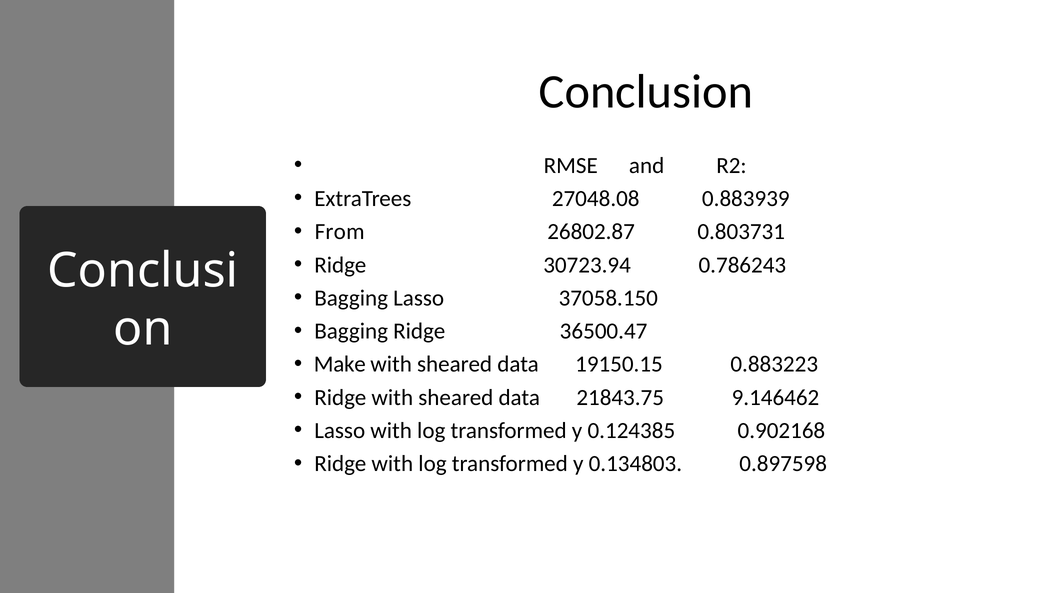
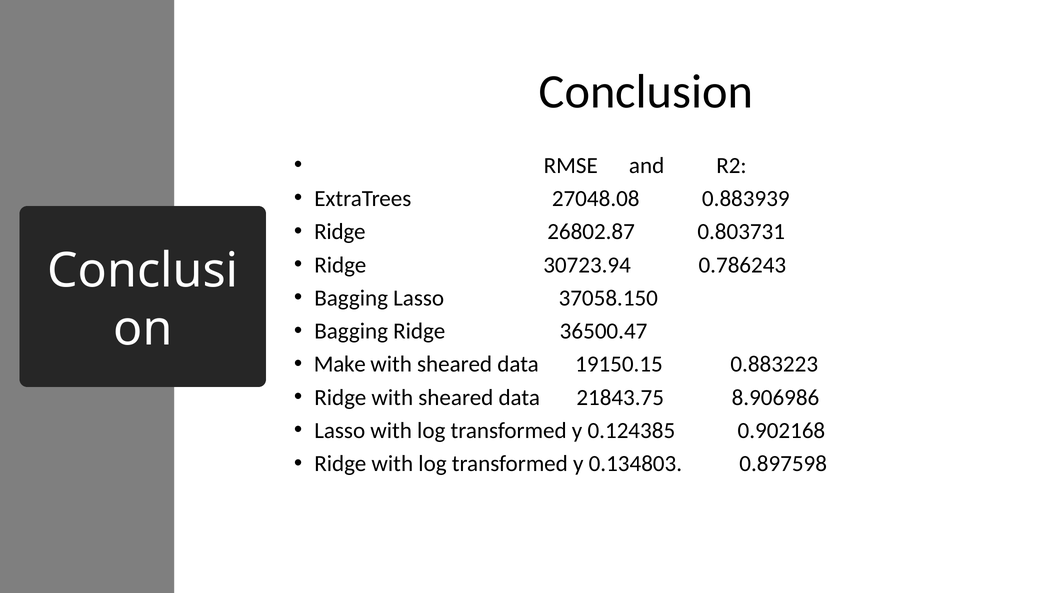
From: From -> Ridge (340, 232)
9.146462: 9.146462 -> 8.906986 (775, 398)
